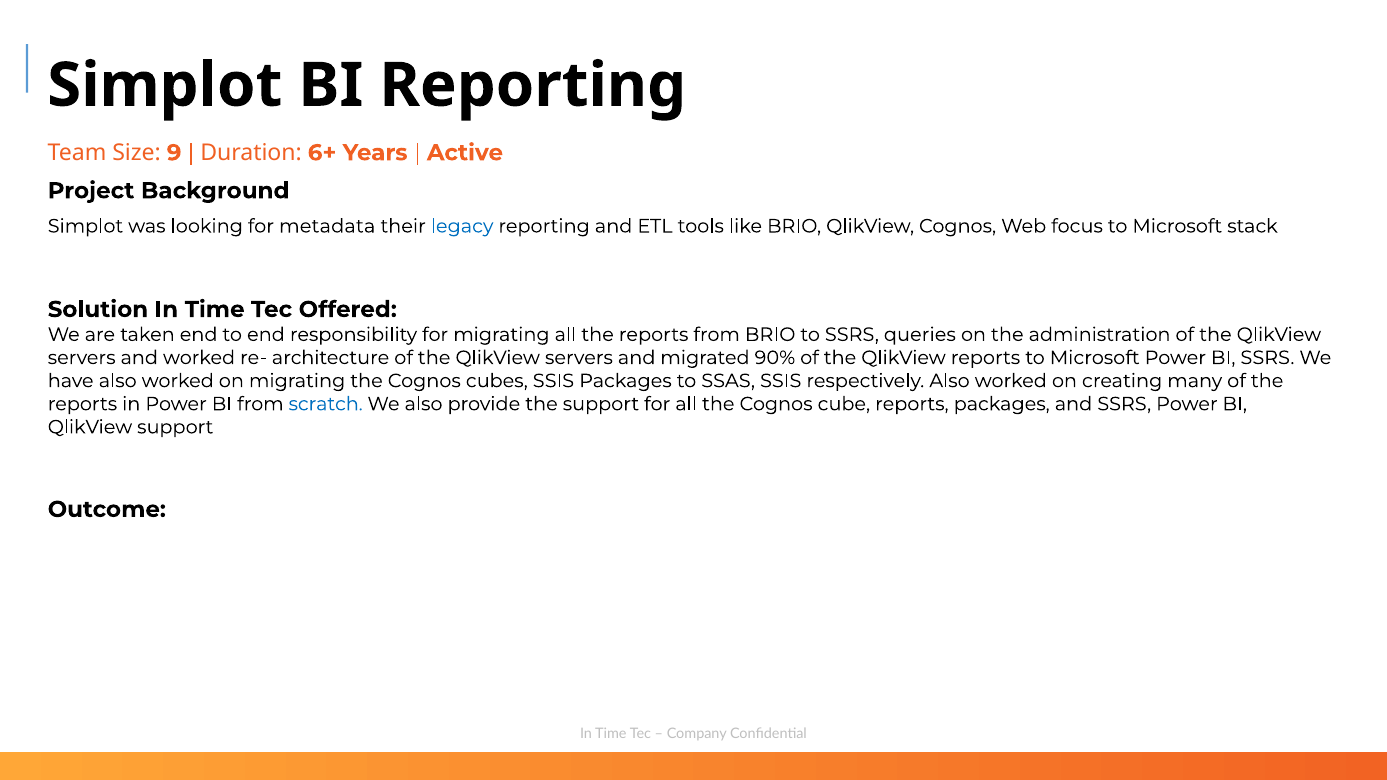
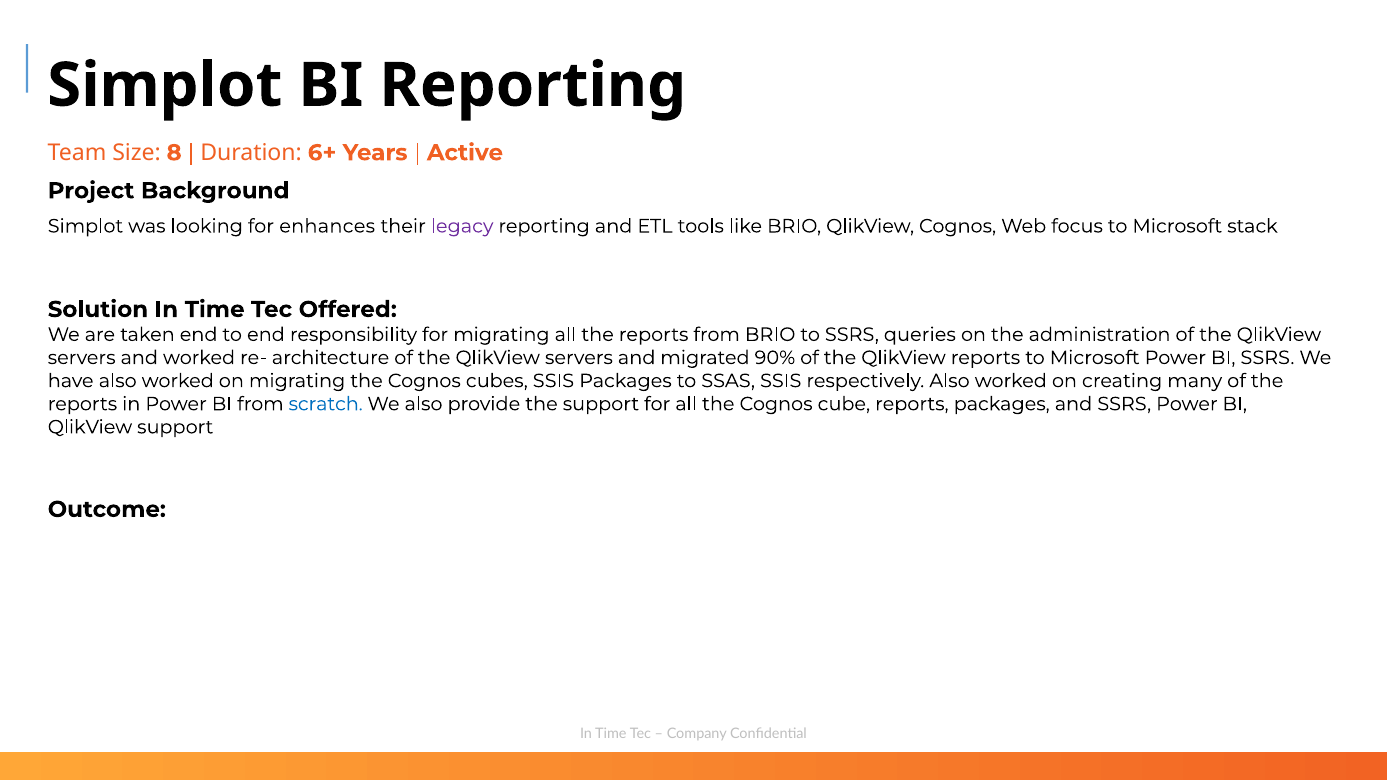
9: 9 -> 8 (174, 153)
metadata: metadata -> enhances (327, 226)
legacy colour: blue -> purple (462, 226)
